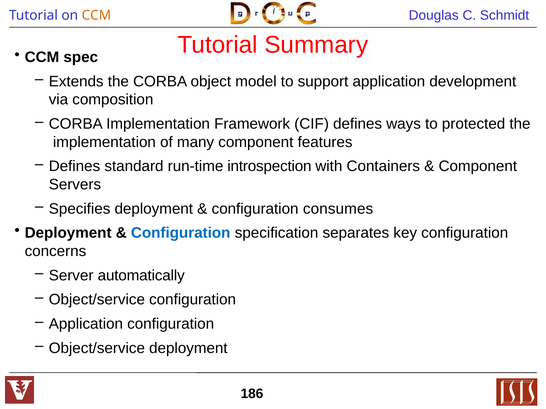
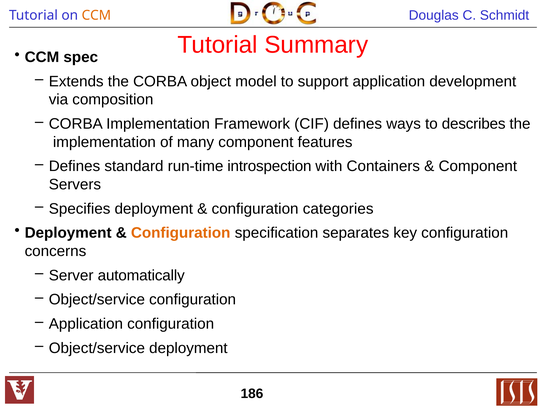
protected: protected -> describes (474, 124)
consumes: consumes -> categories (338, 209)
Configuration colour: blue -> orange (181, 233)
